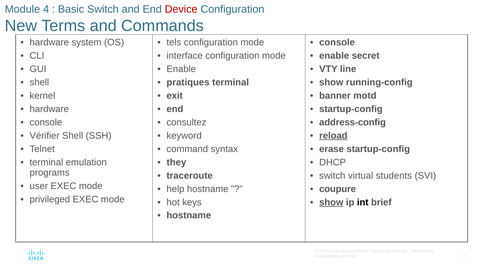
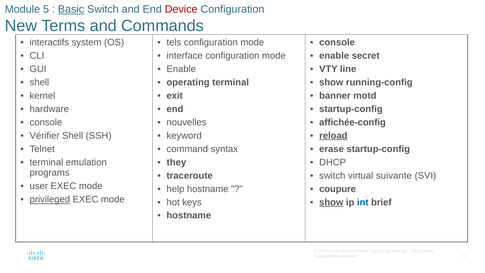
4: 4 -> 5 (46, 9)
Basic underline: none -> present (71, 9)
hardware: hardware -> interactifs (49, 42)
pratiques: pratiques -> operating (188, 82)
consultez: consultez -> nouvelles (186, 122)
address-config: address-config -> affichée-config (353, 122)
students: students -> suivante (394, 175)
privileged underline: none -> present (50, 199)
int colour: black -> blue (363, 202)
